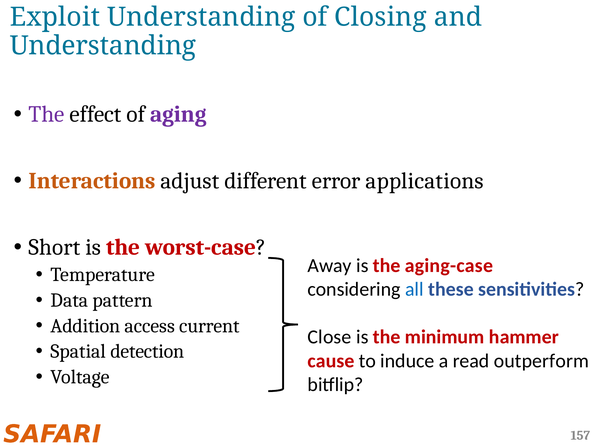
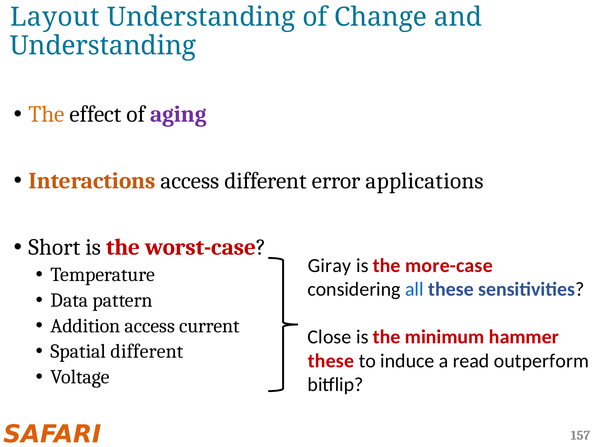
Exploit: Exploit -> Layout (55, 17)
Closing: Closing -> Change (381, 17)
The colour: purple -> orange (47, 114)
Interactions adjust: adjust -> access (190, 181)
Away: Away -> Giray (329, 266)
aging-case: aging-case -> more-case (449, 266)
Spatial detection: detection -> different (147, 351)
cause: cause -> these (331, 361)
